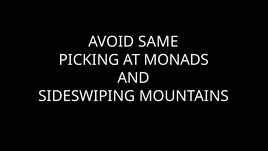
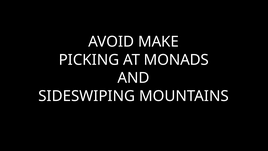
SAME: SAME -> MAKE (158, 42)
